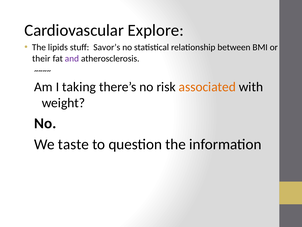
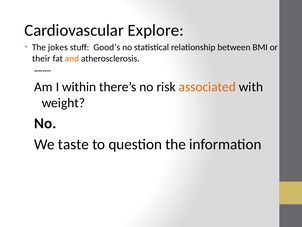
lipids: lipids -> jokes (58, 47)
Savor’s: Savor’s -> Good’s (107, 47)
and colour: purple -> orange (72, 58)
taking: taking -> within (79, 87)
